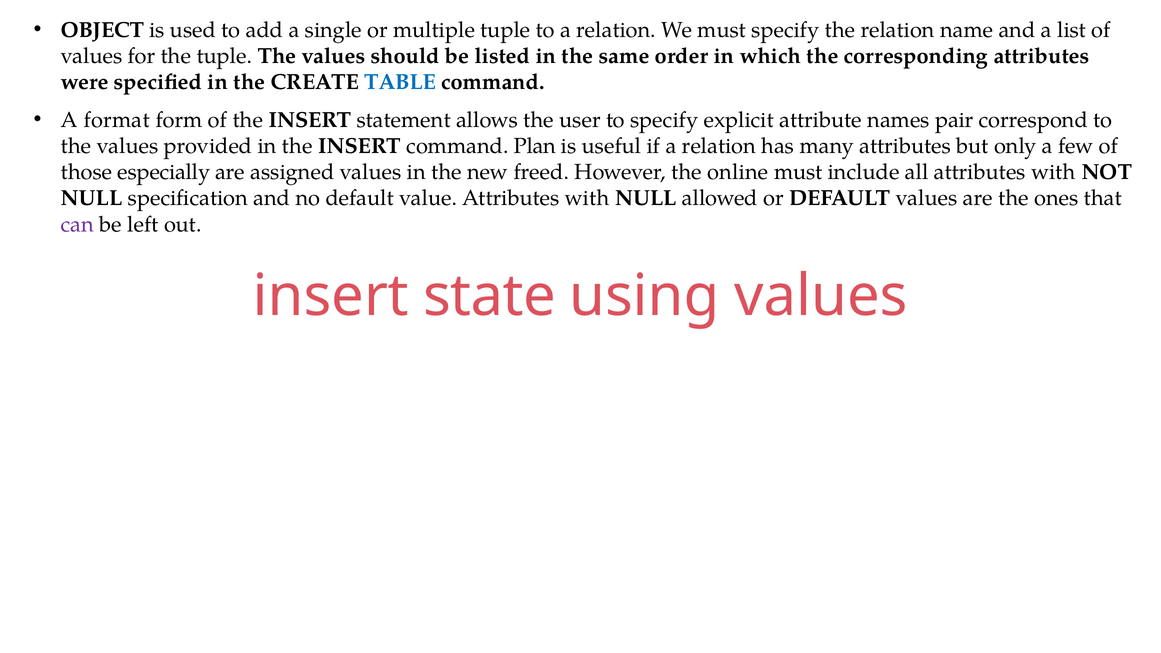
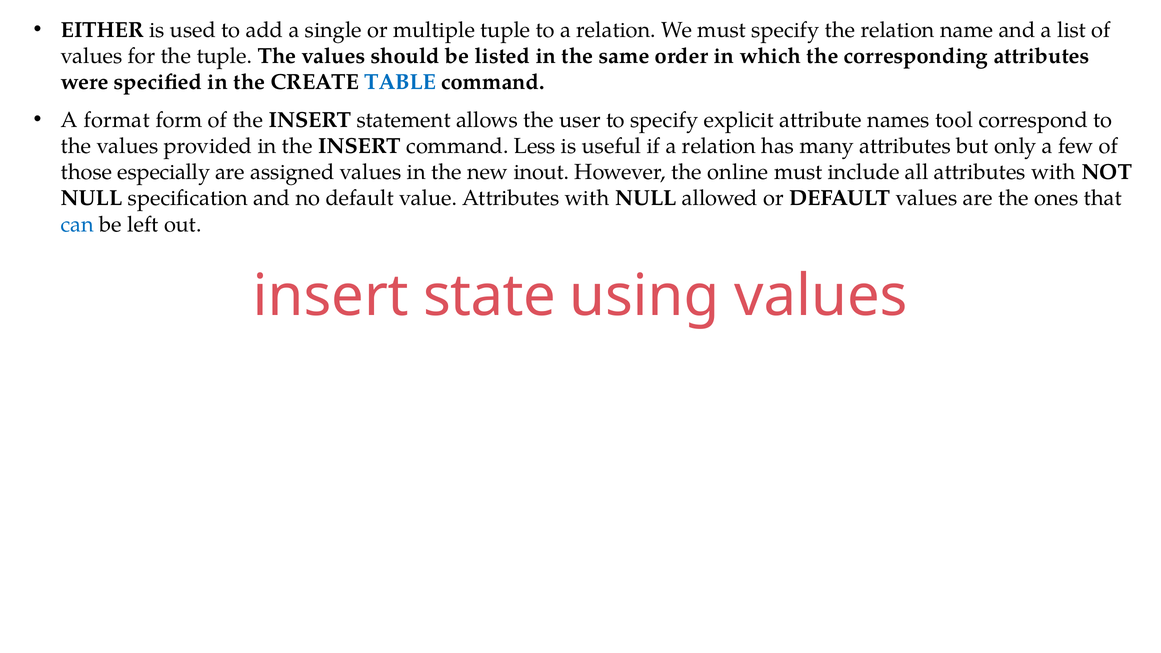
OBJECT: OBJECT -> EITHER (102, 30)
pair: pair -> tool (954, 120)
Plan: Plan -> Less (535, 146)
freed: freed -> inout (541, 172)
can colour: purple -> blue (77, 224)
